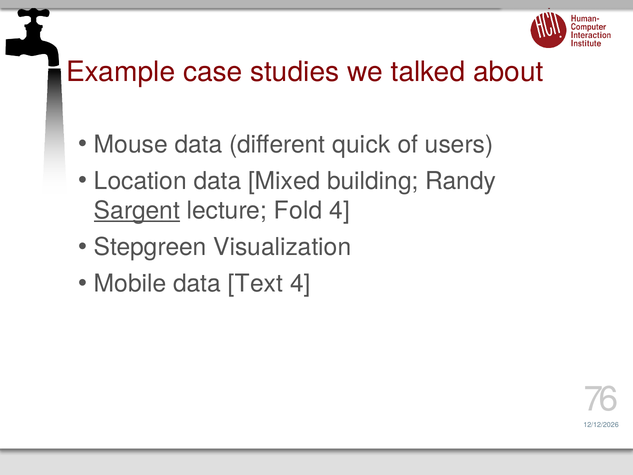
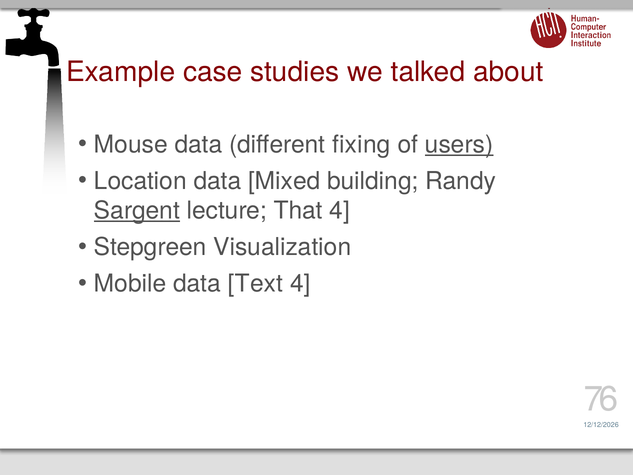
quick: quick -> fixing (361, 144)
users underline: none -> present (459, 144)
Fold: Fold -> That (298, 211)
